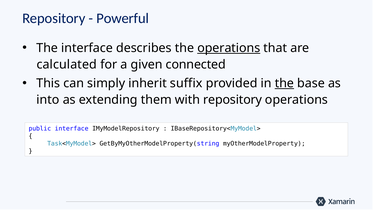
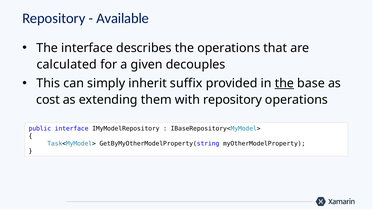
Powerful: Powerful -> Available (123, 18)
operations underline: present -> none (229, 48)
connected: connected -> decouples (196, 64)
into: into -> cost (48, 100)
